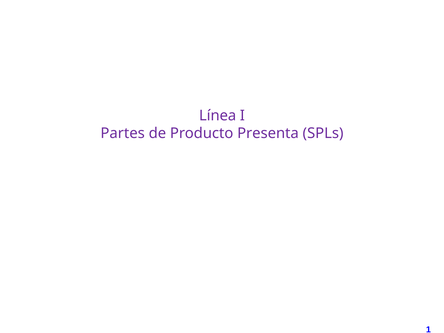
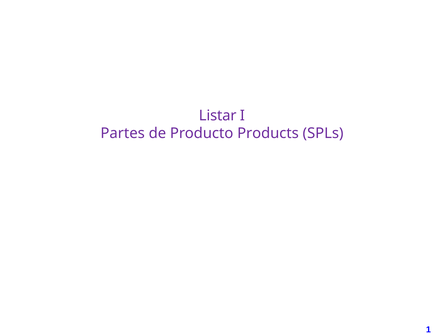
Línea: Línea -> Listar (218, 116)
Presenta: Presenta -> Products (268, 133)
